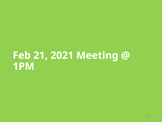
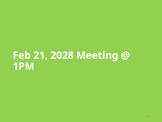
2021: 2021 -> 2028 (62, 55)
